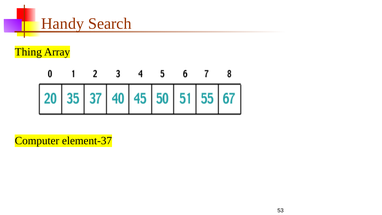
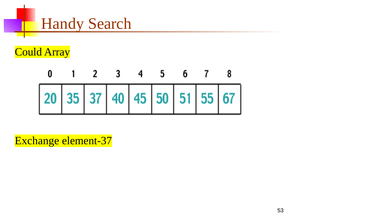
Thing: Thing -> Could (28, 52)
Computer: Computer -> Exchange (37, 141)
